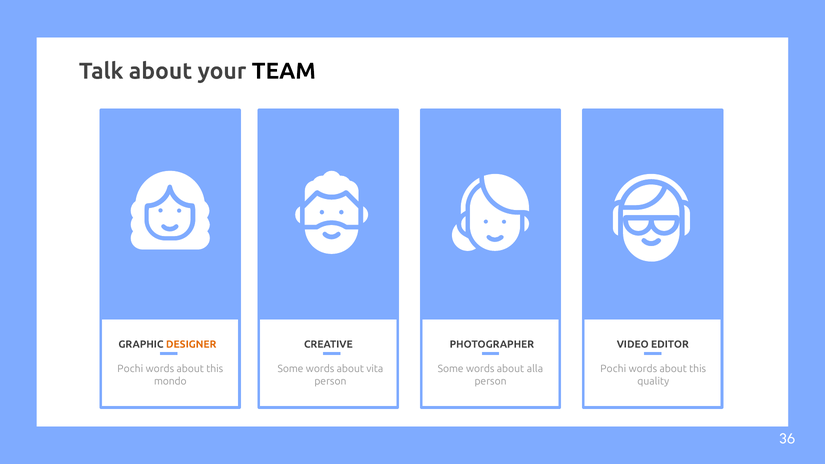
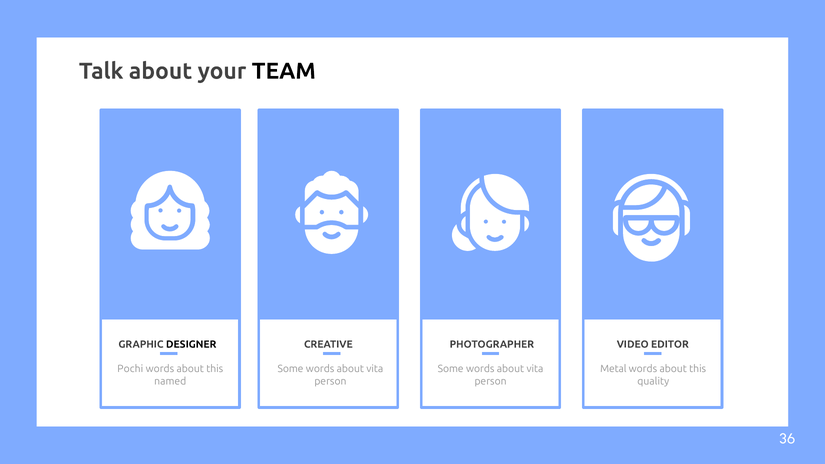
DESIGNER colour: orange -> black (191, 344)
alla: alla -> vita (535, 369)
Pochi: Pochi -> Metal (613, 369)
mondo: mondo -> named (170, 381)
